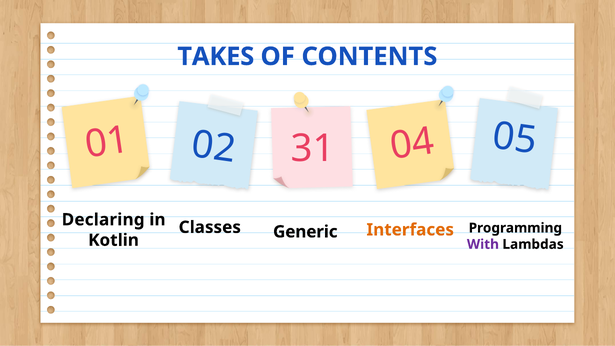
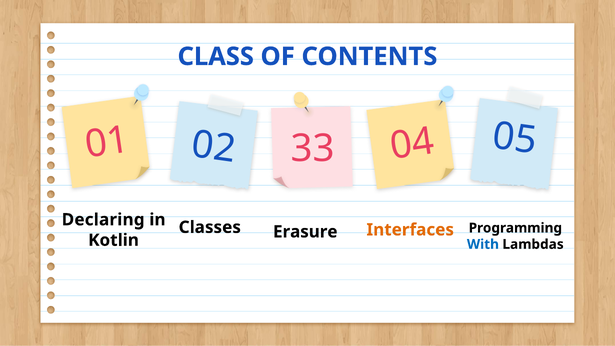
TAKES: TAKES -> CLASS (216, 57)
31: 31 -> 33 (313, 149)
Generic: Generic -> Erasure (305, 232)
With colour: purple -> blue (483, 244)
